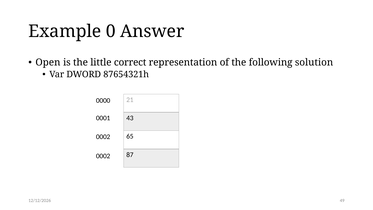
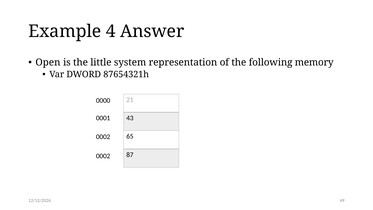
0: 0 -> 4 (111, 31)
correct: correct -> system (130, 62)
solution: solution -> memory (314, 62)
